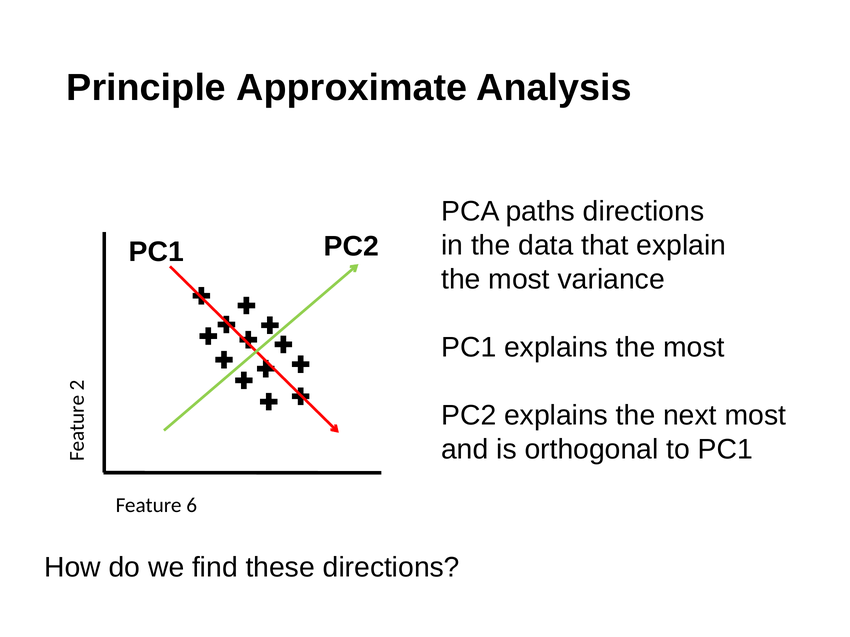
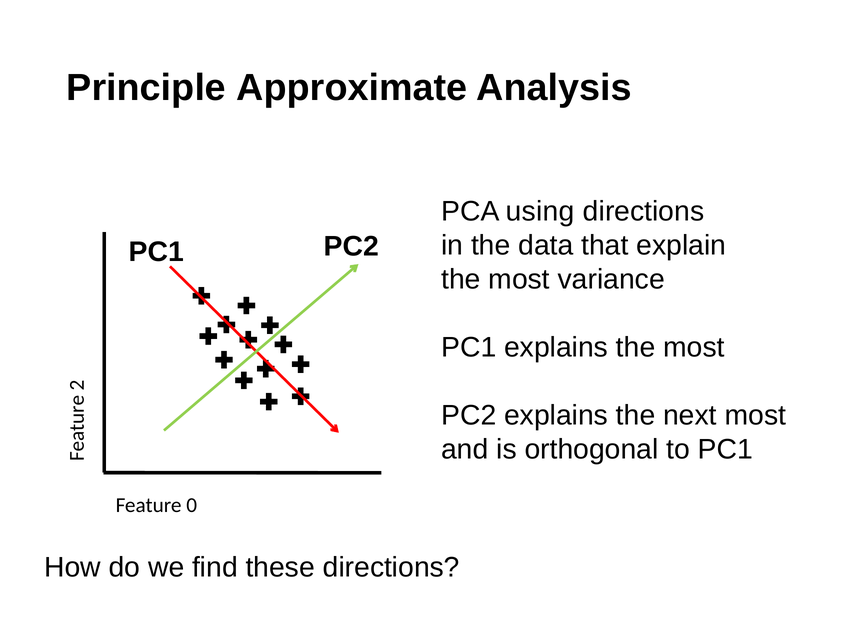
paths: paths -> using (540, 212)
6: 6 -> 0 (192, 506)
